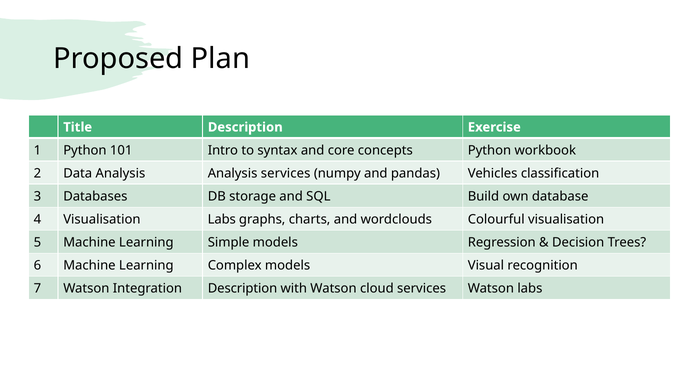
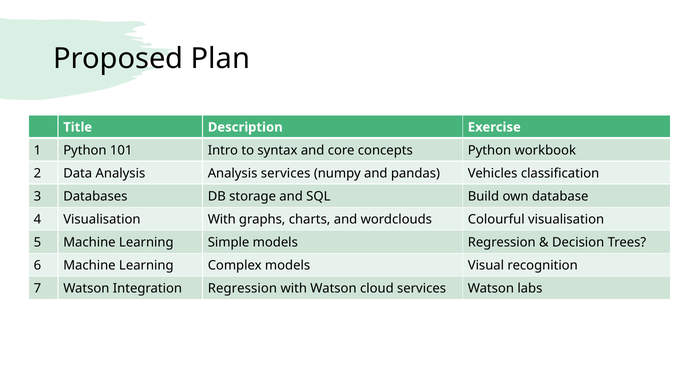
Visualisation Labs: Labs -> With (222, 220)
Integration Description: Description -> Regression (242, 289)
